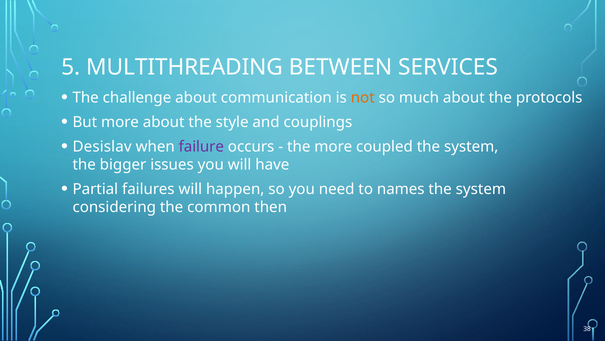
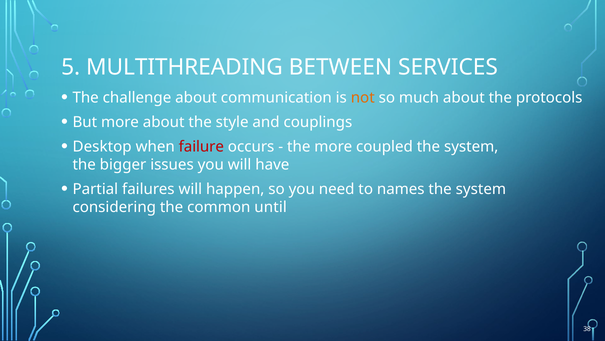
Desislav: Desislav -> Desktop (102, 146)
failure colour: purple -> red (201, 146)
then: then -> until (271, 207)
